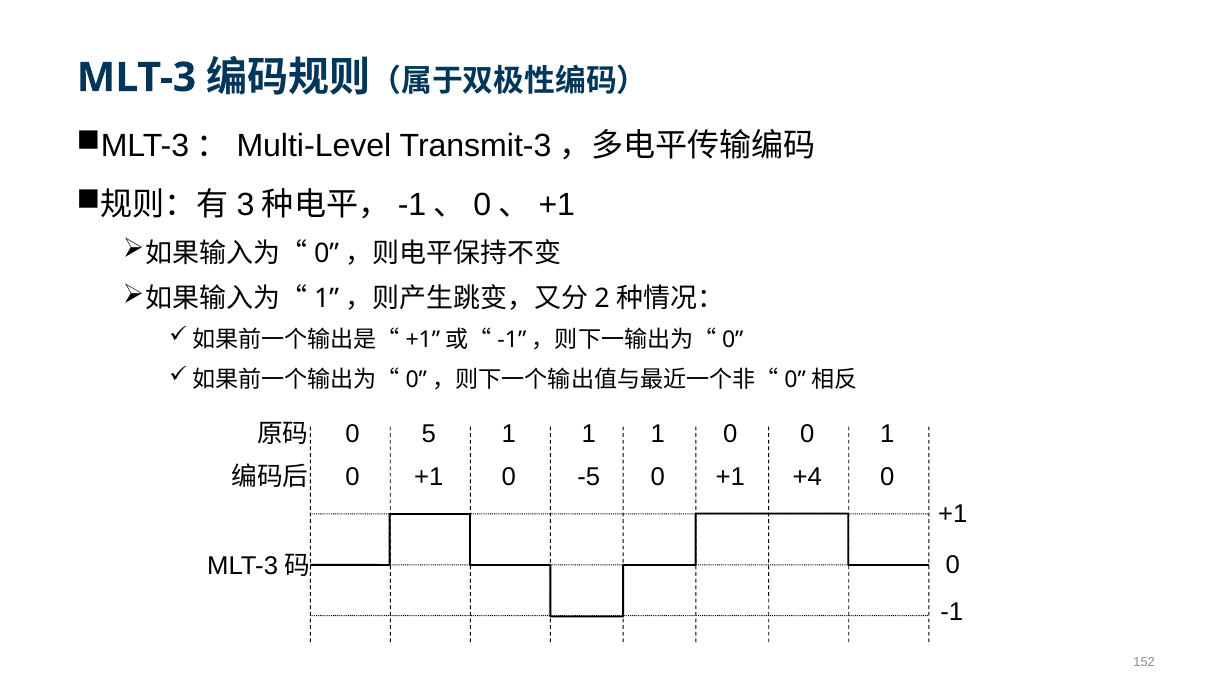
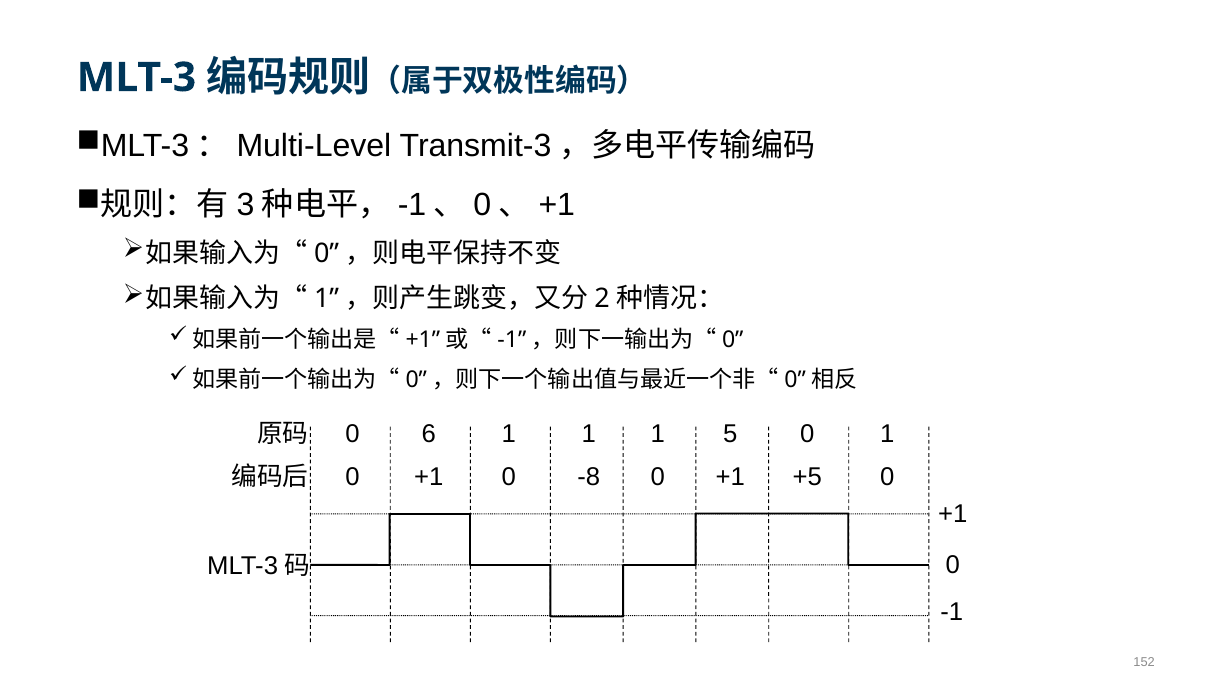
5: 5 -> 6 (429, 434)
1 1 0: 0 -> 5 (730, 434)
-5: -5 -> -8 (589, 477)
+4: +4 -> +5 (807, 477)
